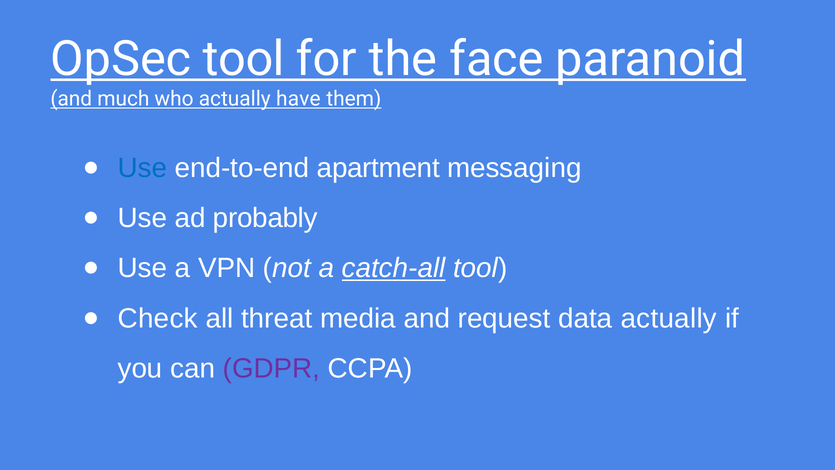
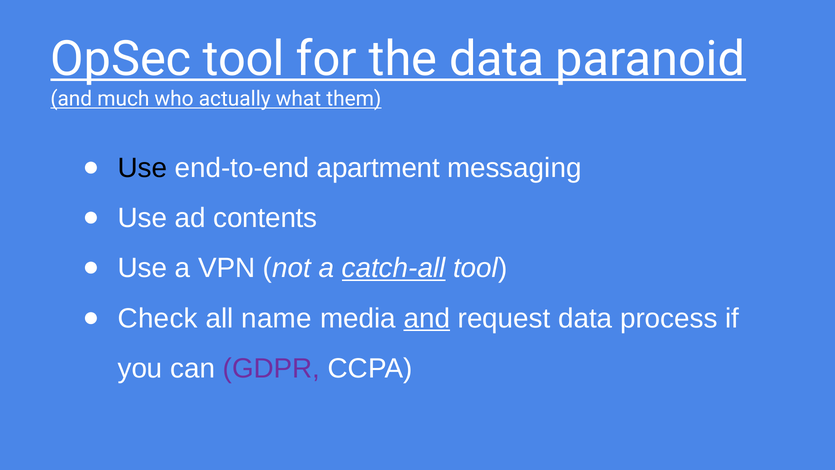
the face: face -> data (497, 59)
have: have -> what (298, 99)
Use colour: blue -> black (142, 168)
probably: probably -> contents (265, 218)
threat: threat -> name (277, 318)
and underline: none -> present (427, 318)
data actually: actually -> process (669, 318)
